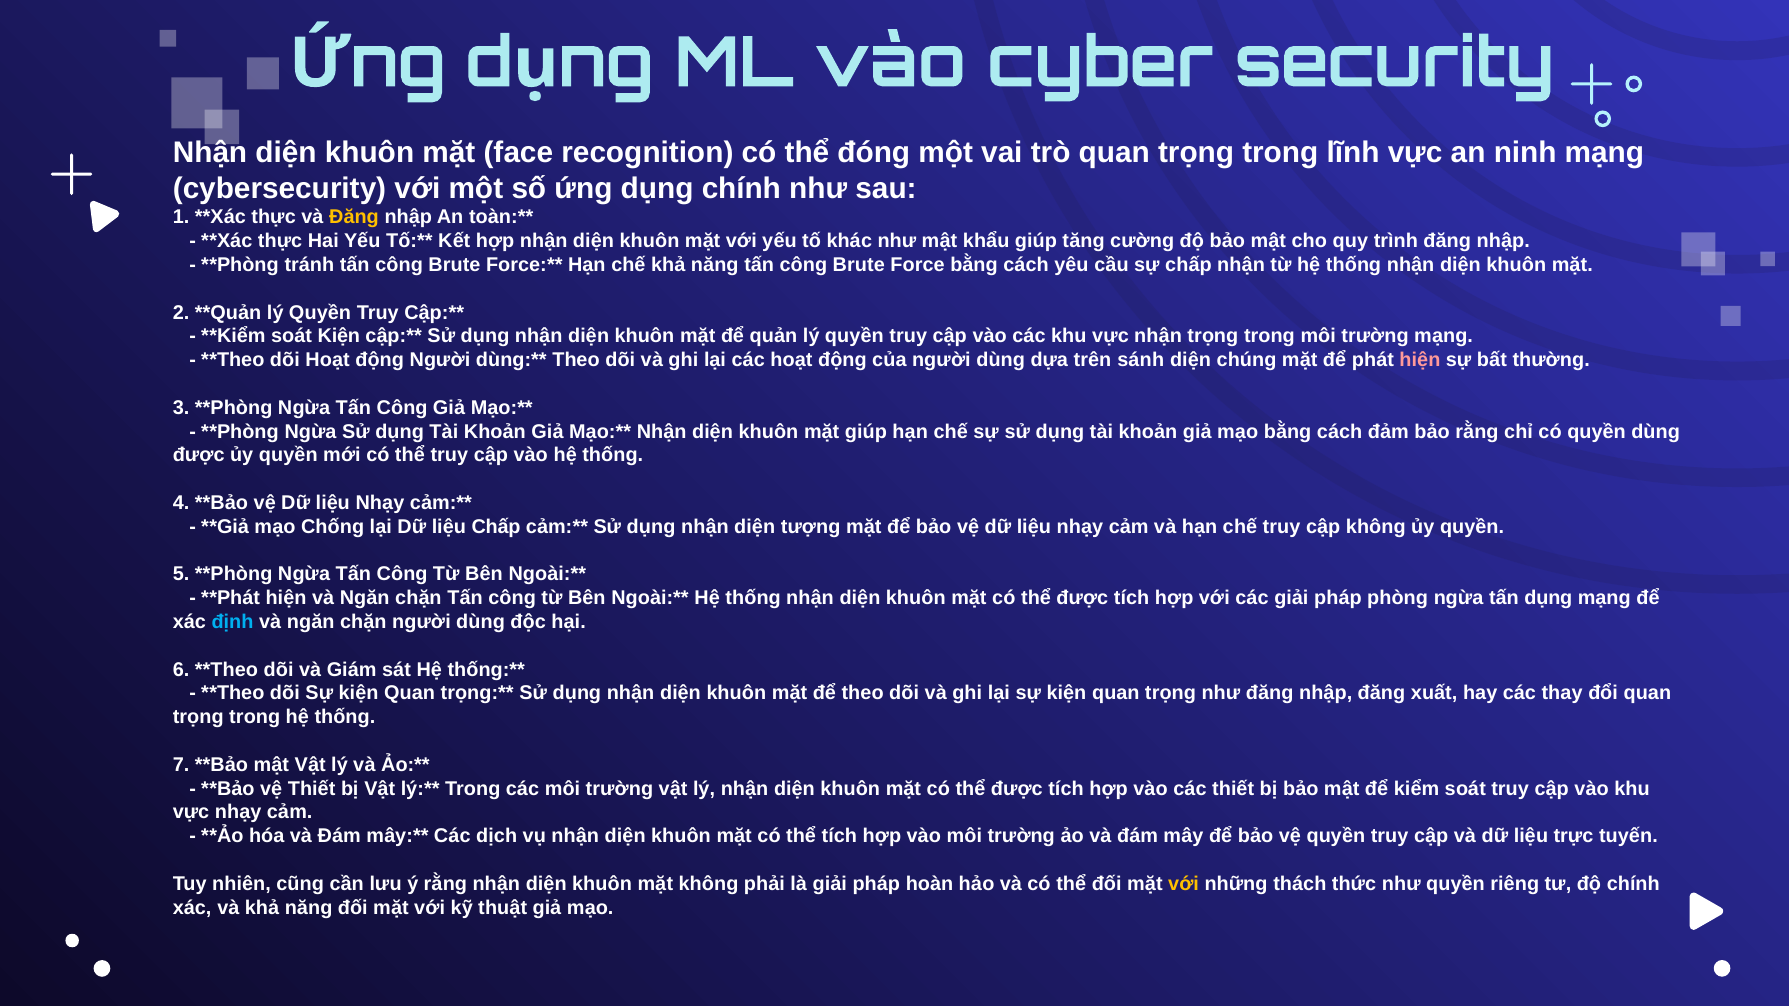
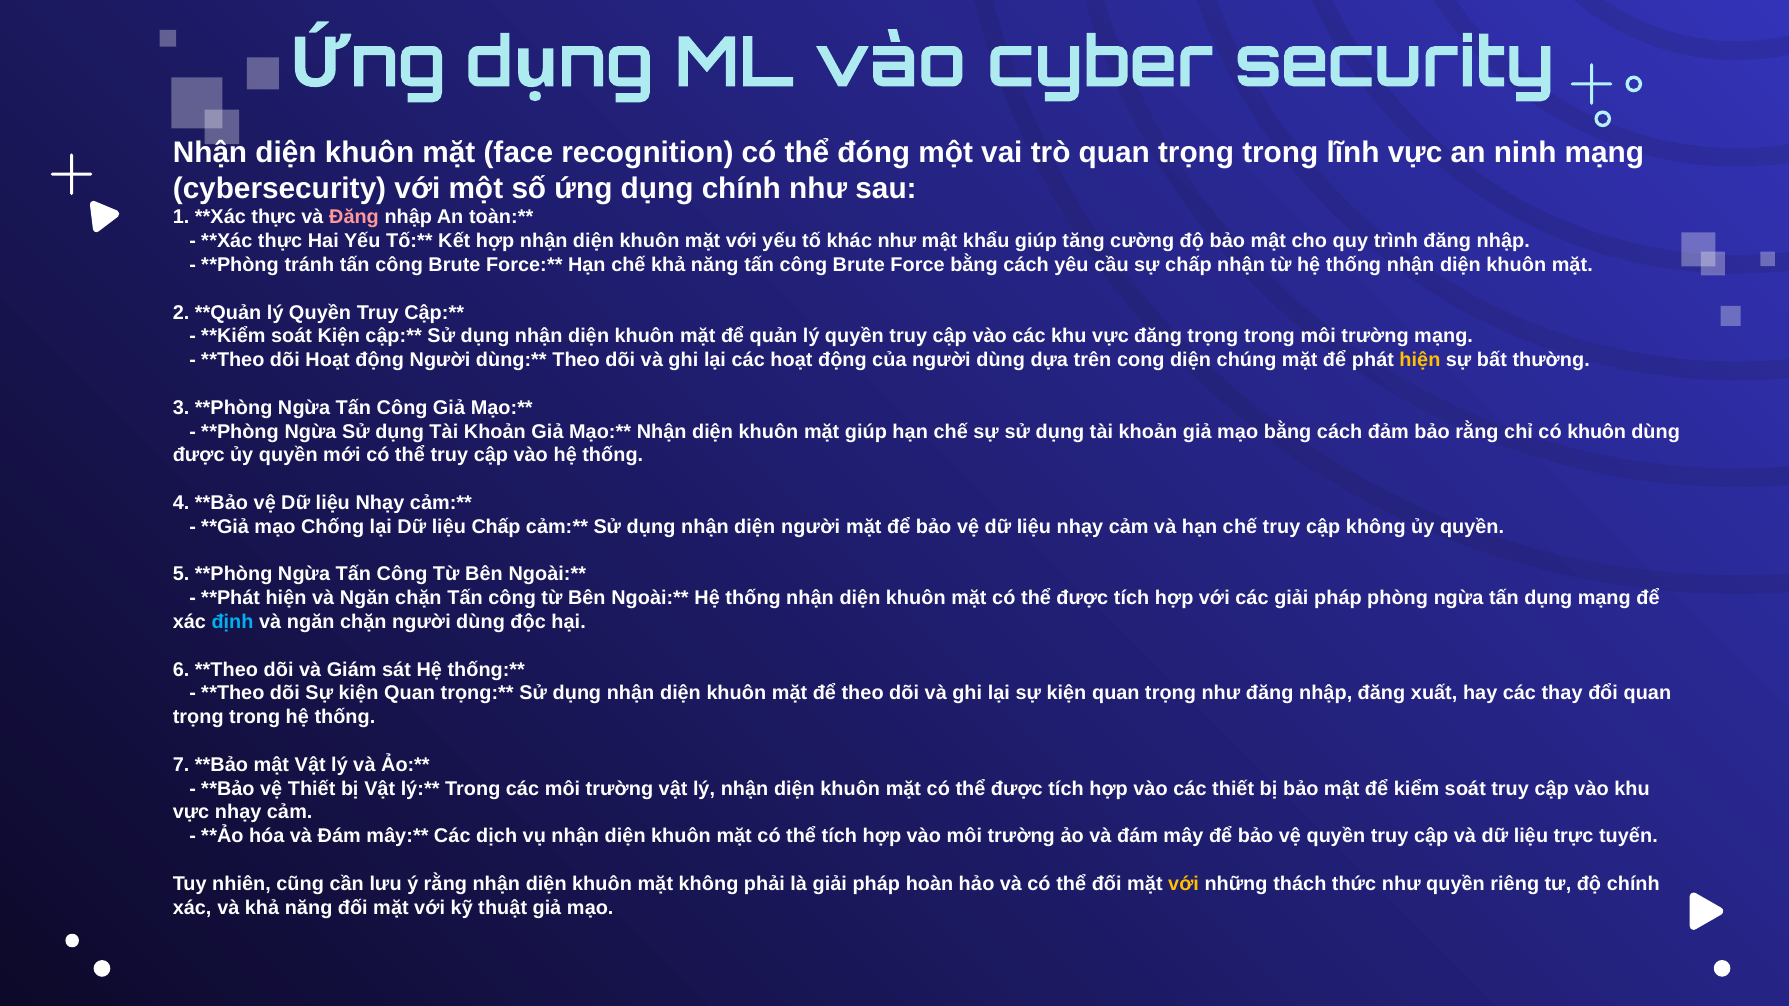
Đăng colour: yellow -> pink (354, 217)
vực nhận: nhận -> đăng (1158, 336)
sánh: sánh -> cong (1141, 360)
hiện colour: pink -> yellow (1420, 360)
có quyền: quyền -> khuôn (1597, 432)
diện tượng: tượng -> người (811, 527)
